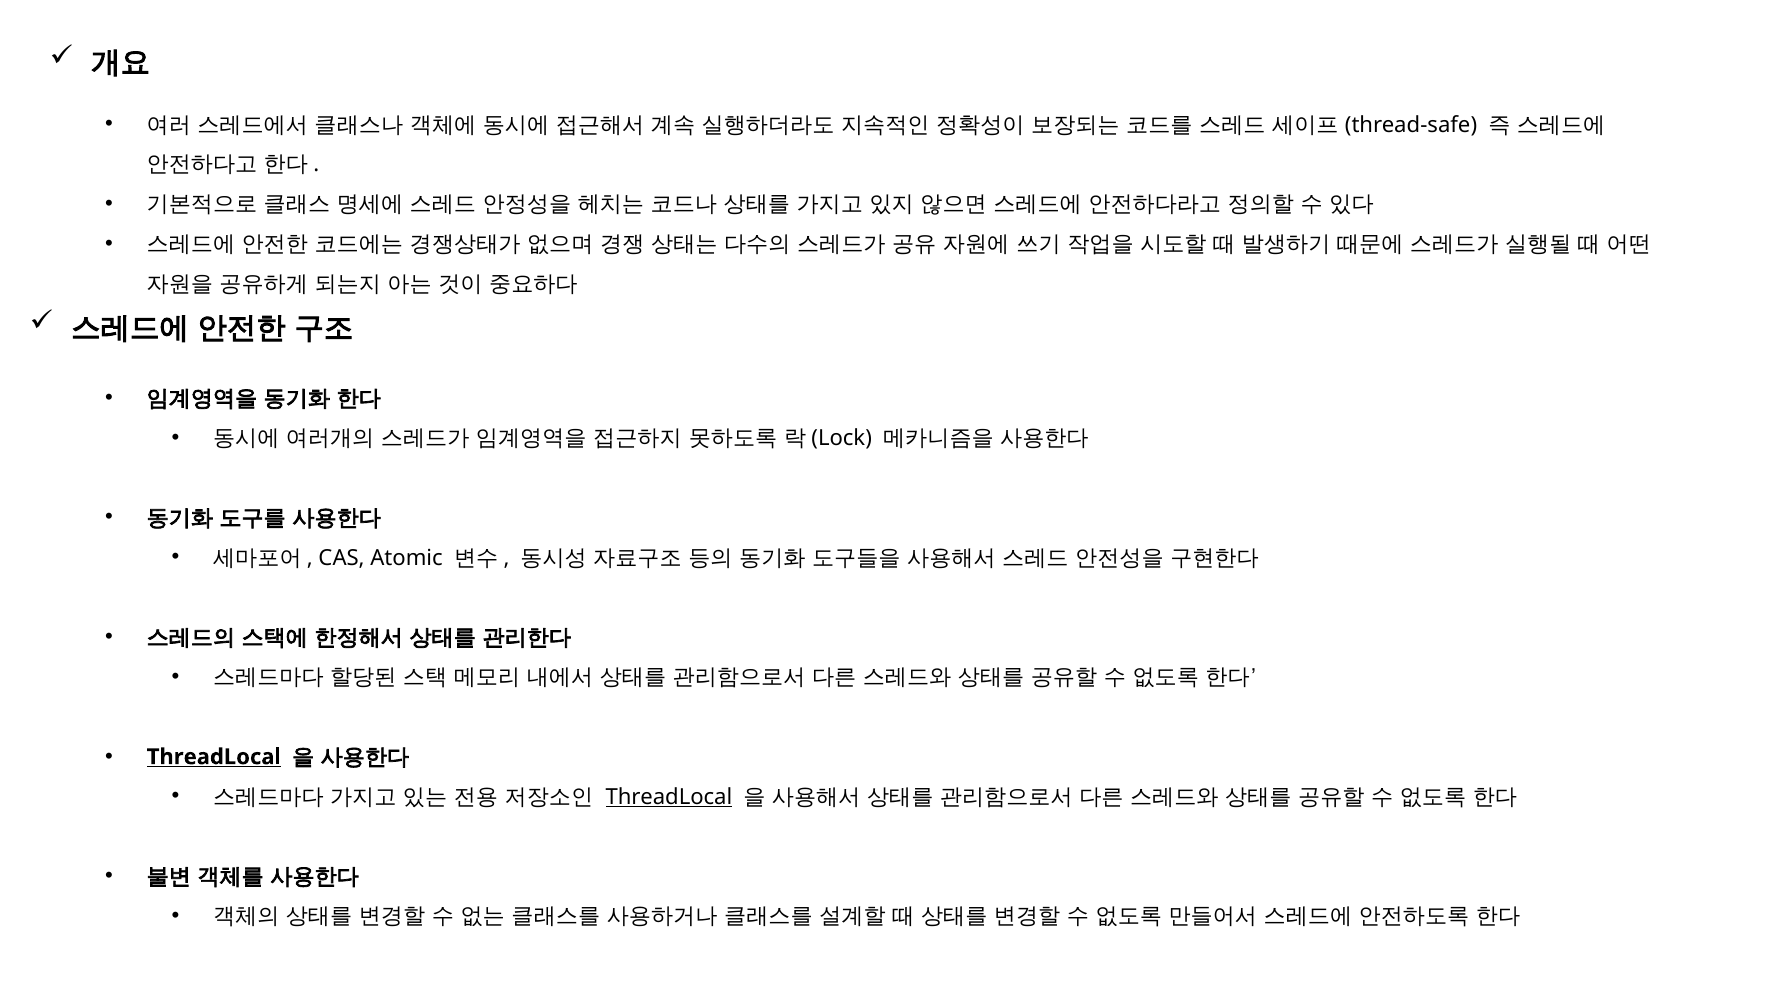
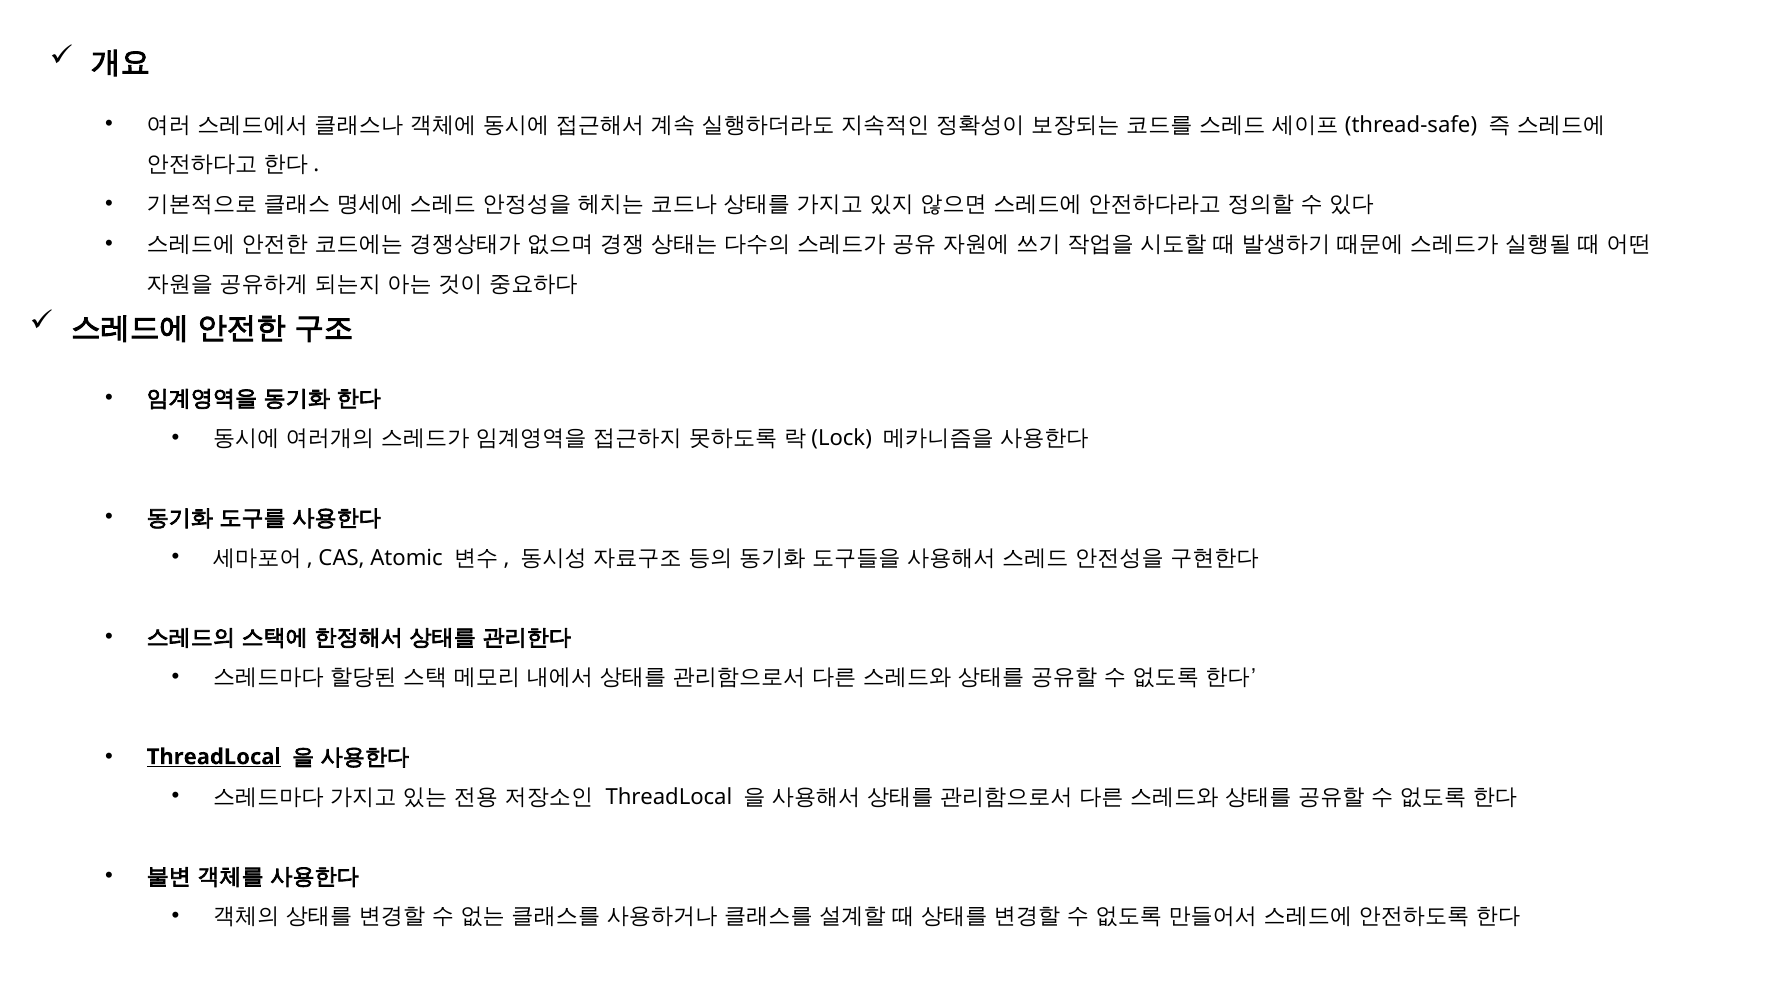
ThreadLocal underline: present -> none (669, 797)
